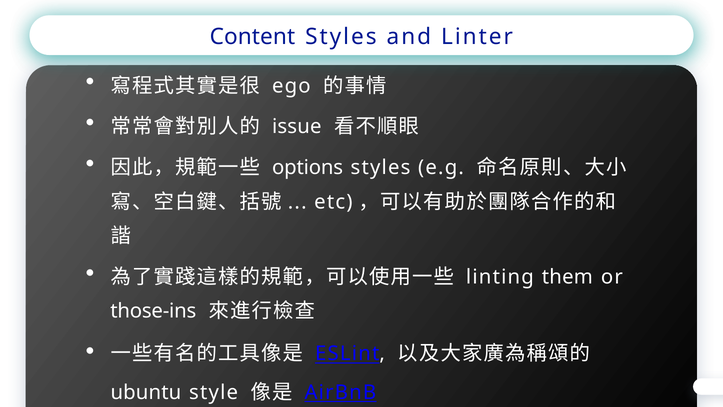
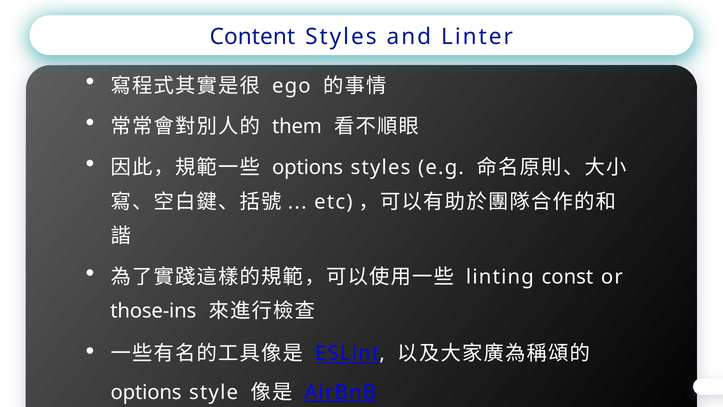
issue: issue -> them (297, 127)
them: them -> const (567, 277)
ubuntu: ubuntu -> options (146, 392)
